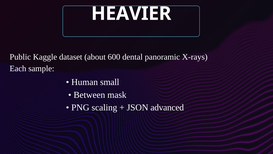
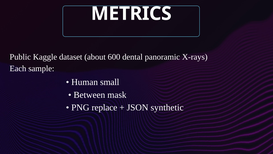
HEAVIER: HEAVIER -> METRICS (131, 14)
scaling: scaling -> replace (104, 107)
advanced: advanced -> synthetic (167, 107)
